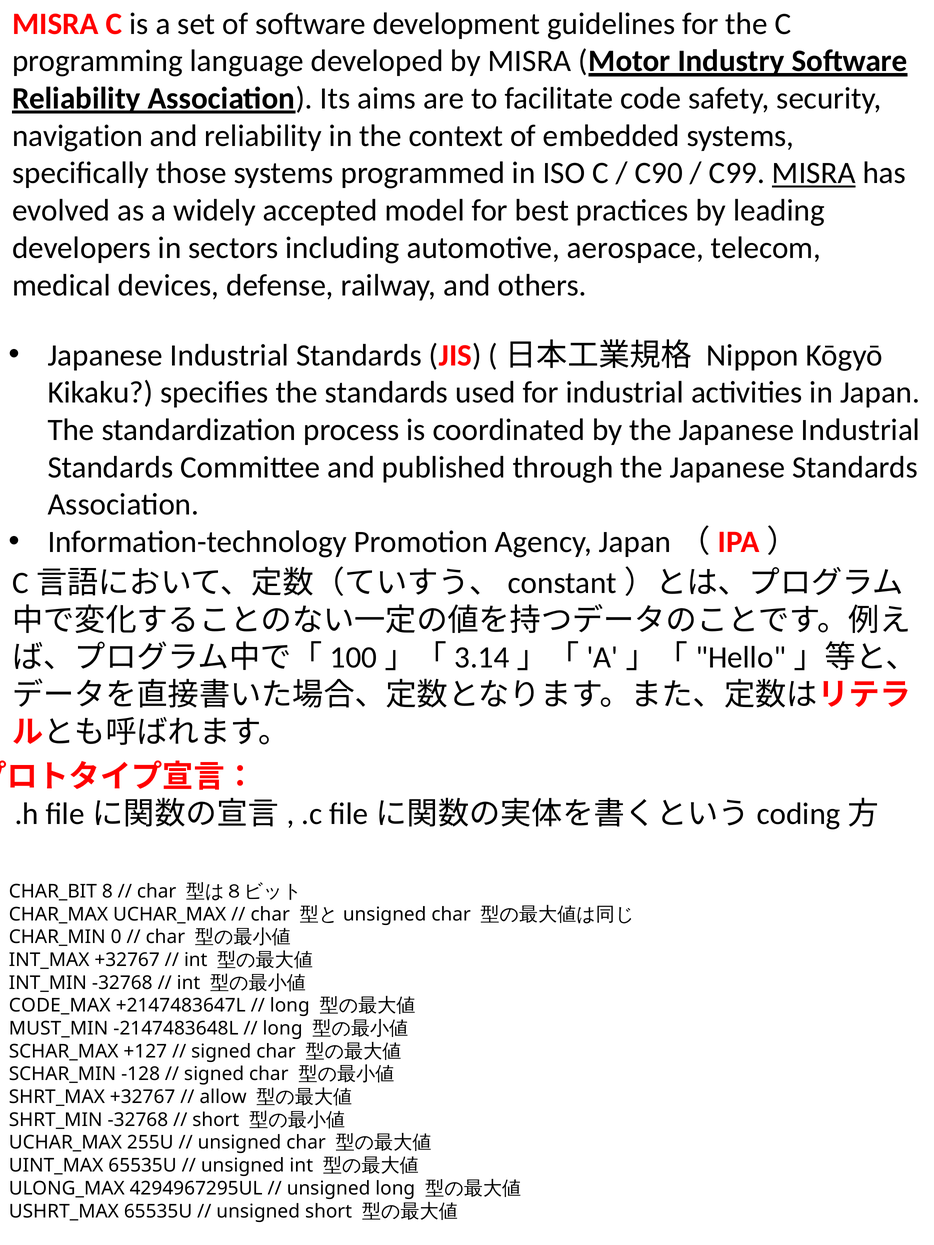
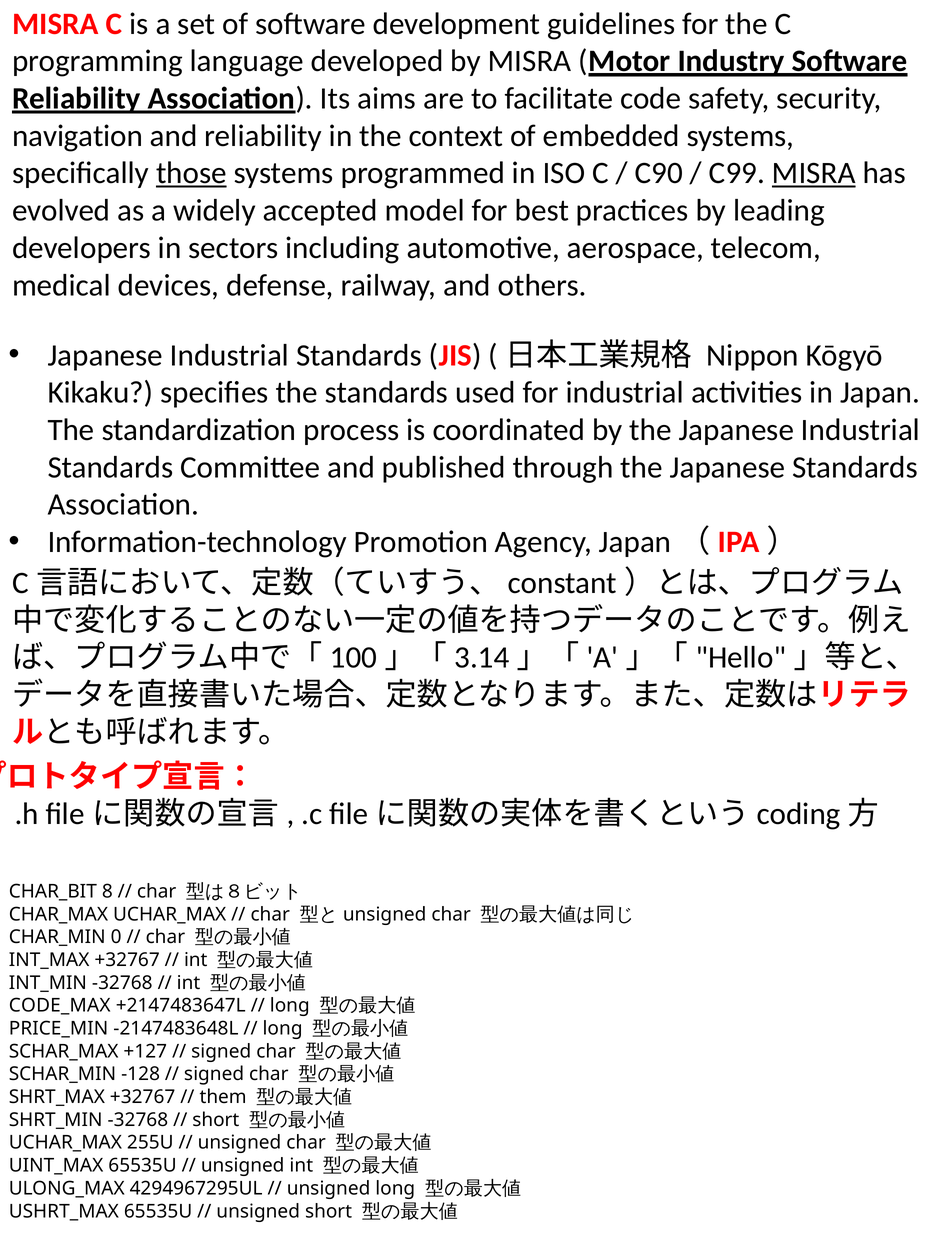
those underline: none -> present (191, 173)
MUST_MIN: MUST_MIN -> PRICE_MIN (59, 1029)
allow: allow -> them (223, 1097)
